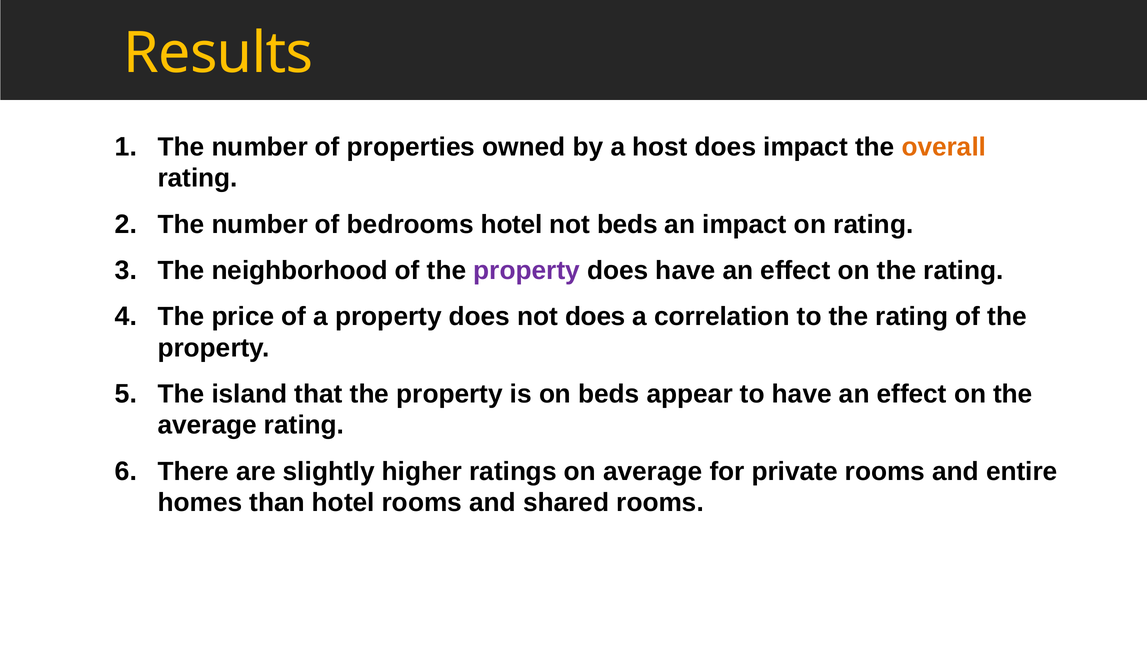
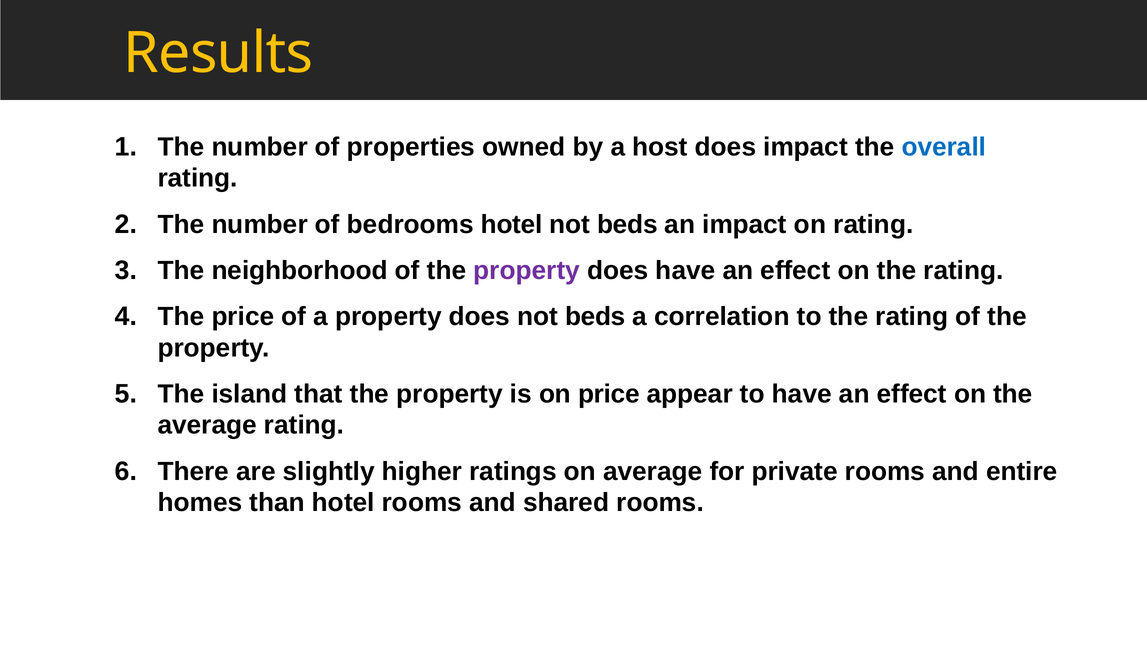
overall colour: orange -> blue (944, 147)
does not does: does -> beds (595, 317)
on beds: beds -> price (609, 394)
